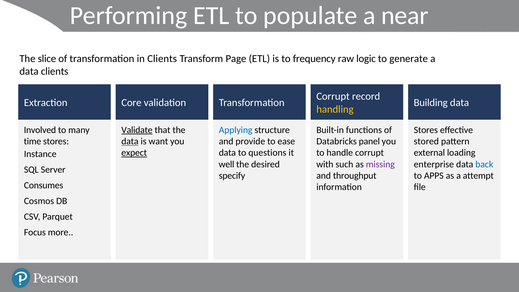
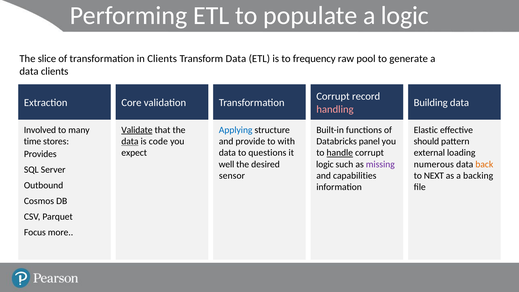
near: near -> logic (405, 15)
Transform Page: Page -> Data (236, 59)
logic: logic -> pool (366, 59)
handling colour: yellow -> pink (335, 109)
Stores: Stores -> Elastic (426, 130)
want: want -> code (158, 141)
ease: ease -> with (286, 141)
stored: stored -> should (426, 141)
expect underline: present -> none (134, 153)
handle underline: none -> present (340, 153)
Instance: Instance -> Provides (40, 154)
with: with -> logic (325, 164)
enterprise: enterprise -> numerous (434, 164)
back colour: blue -> orange (484, 164)
specify: specify -> sensor (232, 176)
throughput: throughput -> capabilities (355, 176)
APPS: APPS -> NEXT (434, 176)
attempt: attempt -> backing (478, 176)
Consumes: Consumes -> Outbound (44, 185)
